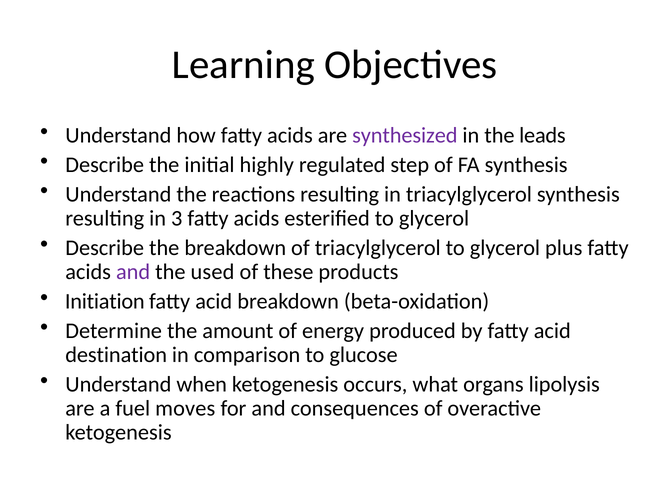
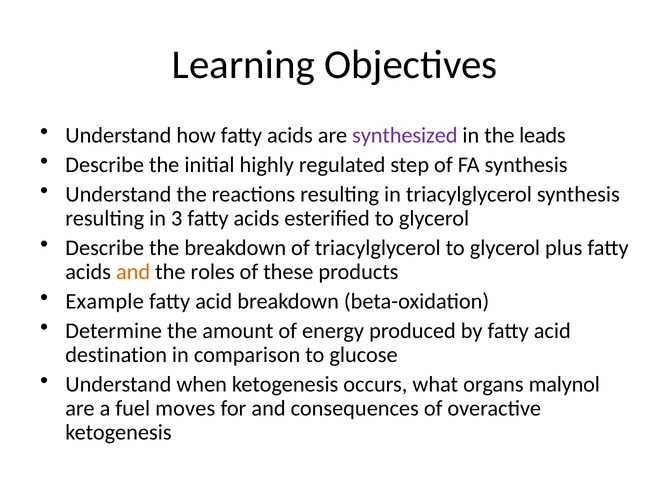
and colour: purple -> orange (133, 272)
used: used -> roles (213, 272)
Initiation: Initiation -> Example (105, 302)
lipolysis: lipolysis -> malynol (564, 385)
